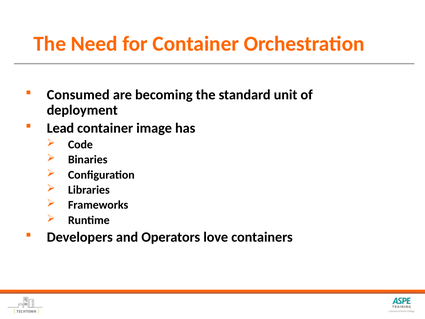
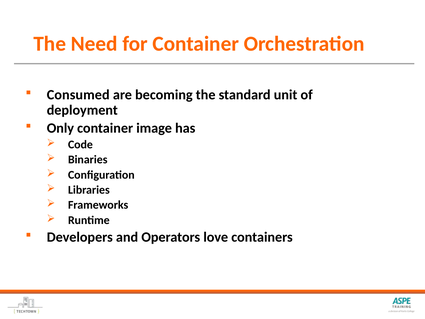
Lead: Lead -> Only (60, 128)
